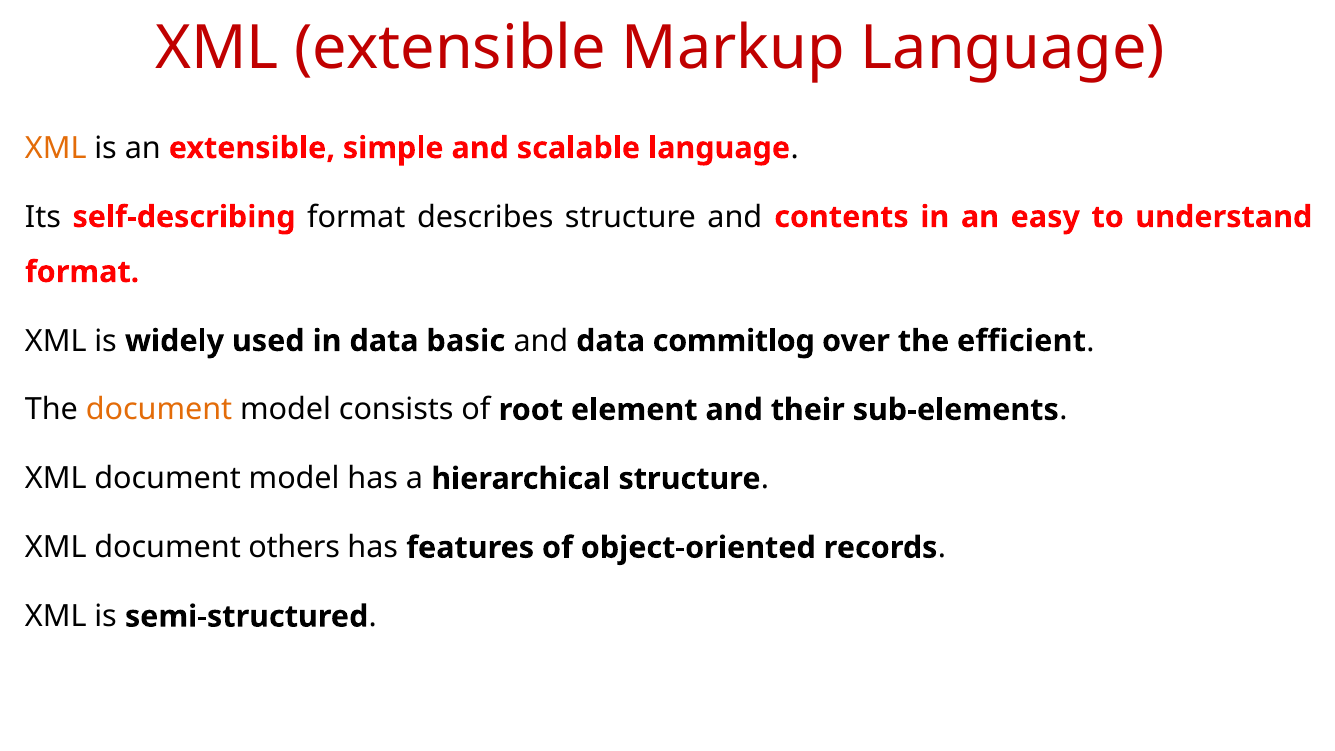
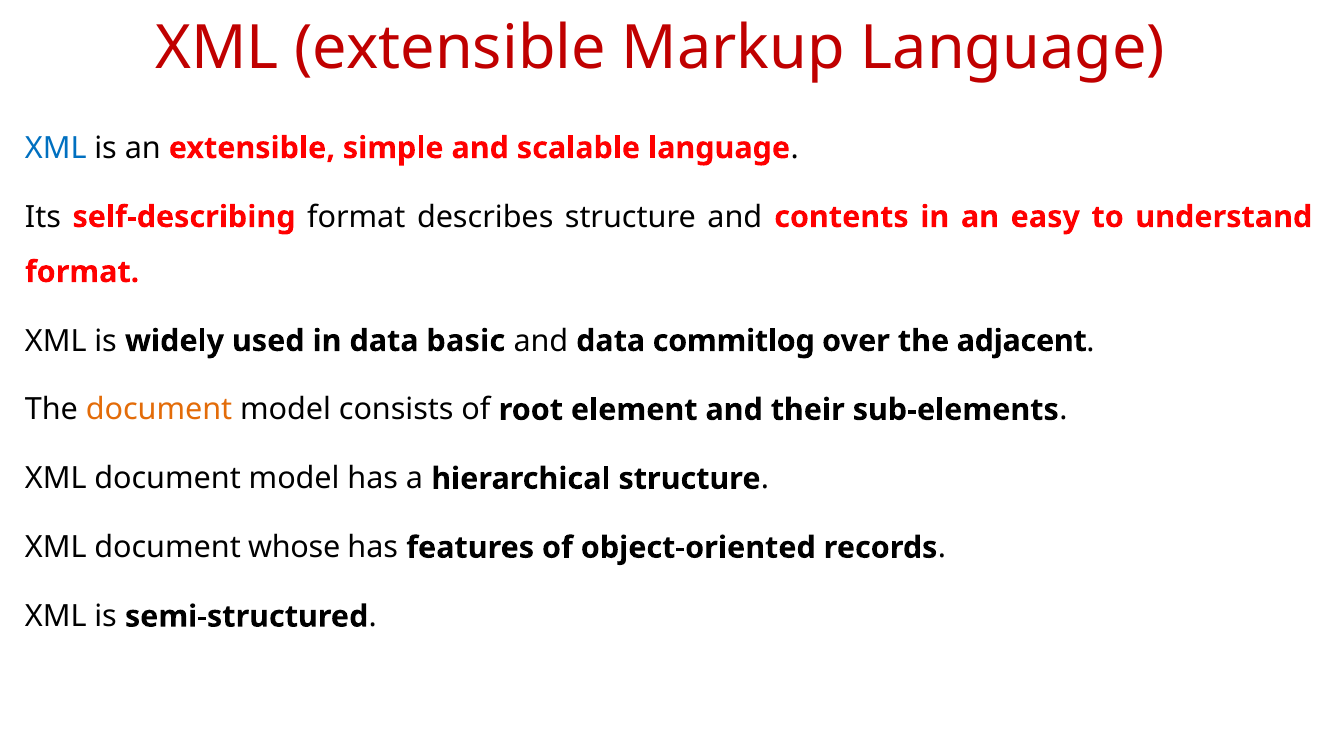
XML colour: orange -> blue (56, 148)
efficient: efficient -> adjacent (1022, 341)
others: others -> whose (294, 548)
